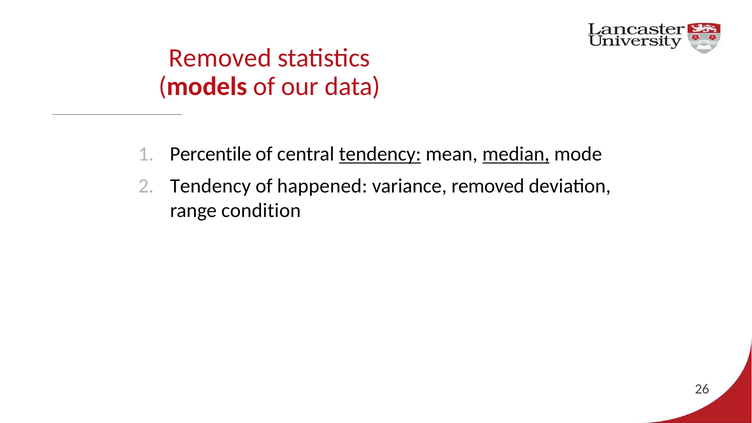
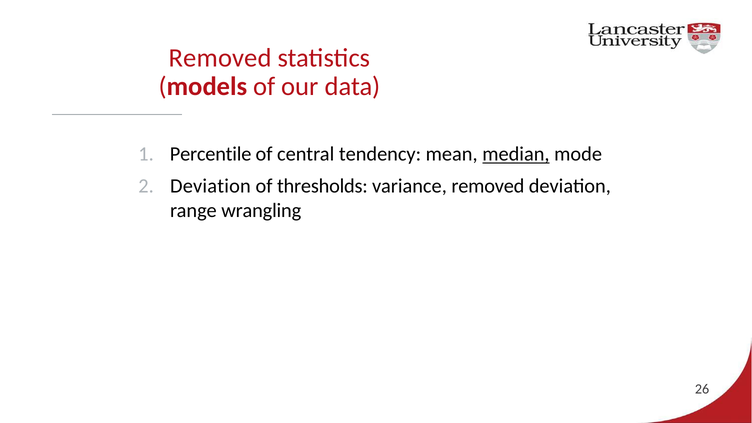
tendency underline: present -> none (380, 154)
Tendency: Tendency -> Deviation (210, 186)
happened: happened -> thresholds (322, 186)
condition: condition -> wrangling (261, 211)
